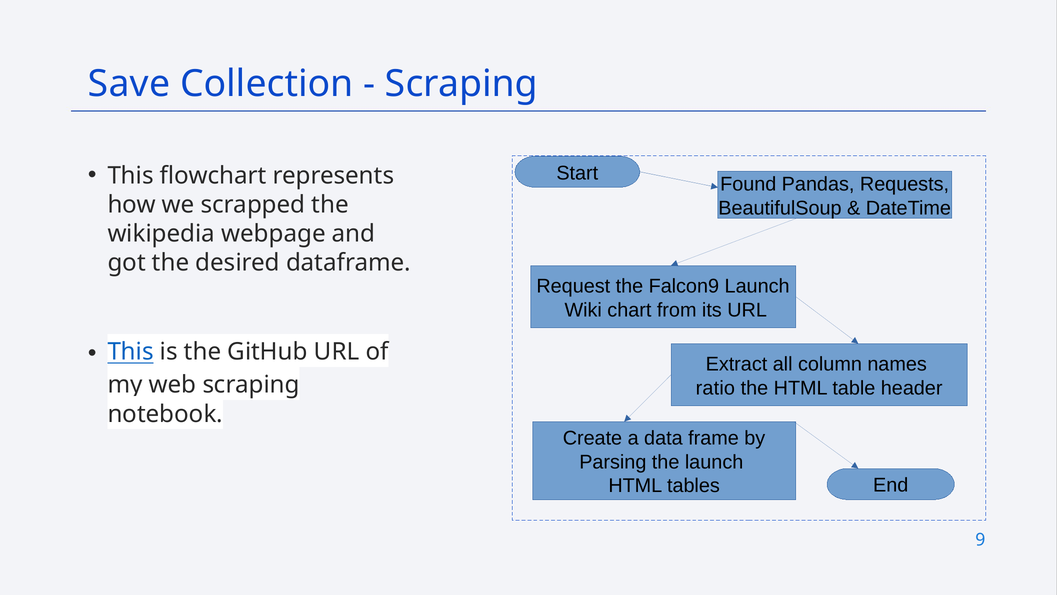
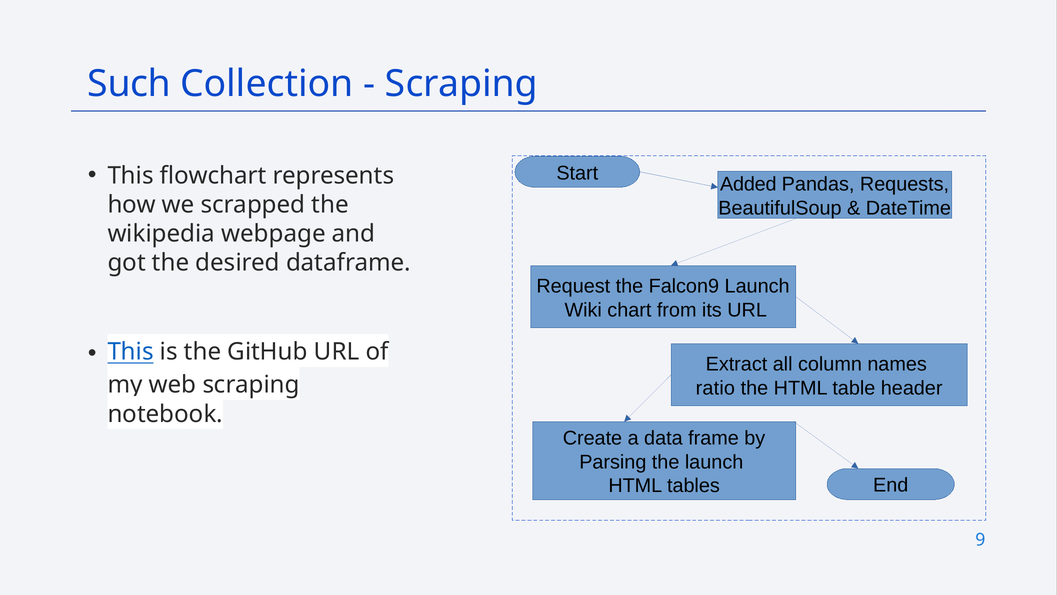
Save: Save -> Such (129, 84)
Found: Found -> Added (748, 184)
